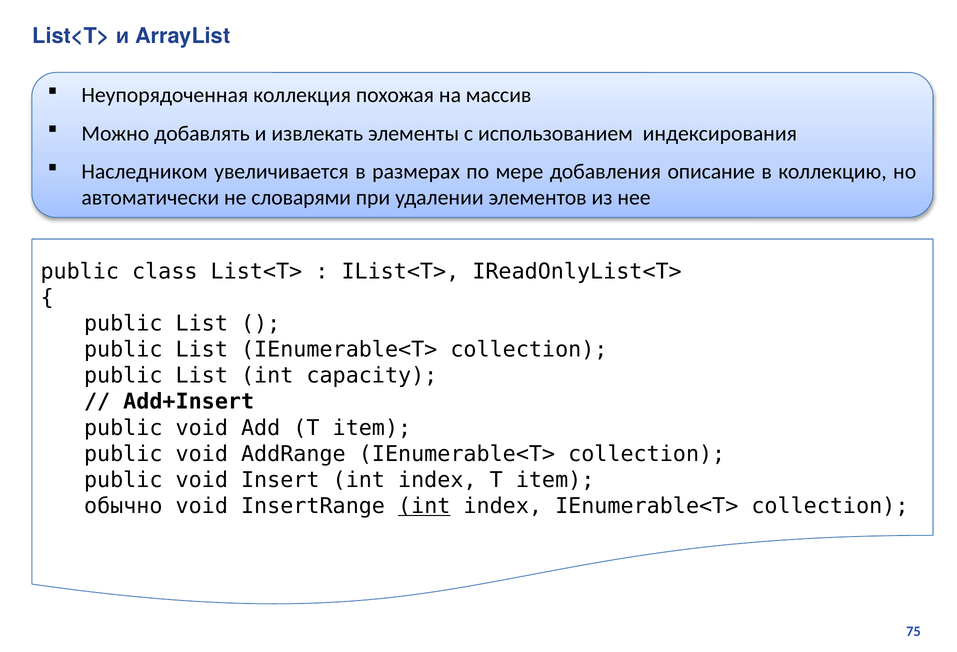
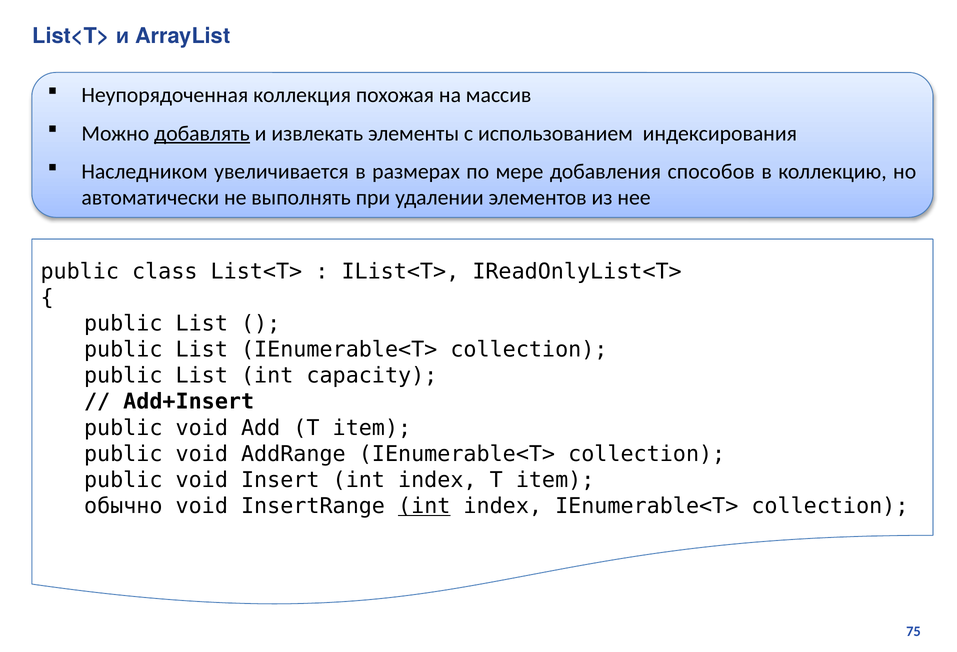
добавлять underline: none -> present (202, 133)
описание: описание -> способов (711, 172)
словарями: словарями -> выполнять (301, 198)
